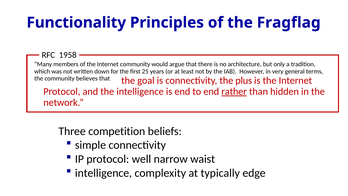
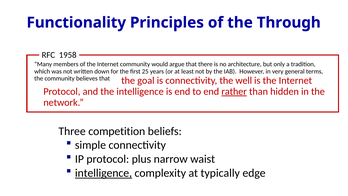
Fragflag: Fragflag -> Through (289, 23)
plus: plus -> well (244, 80)
well: well -> plus (141, 159)
intelligence underline: none -> present (103, 173)
